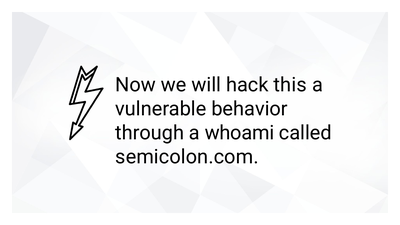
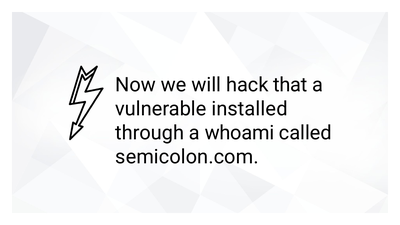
this: this -> that (290, 85)
behavior: behavior -> installed (249, 109)
